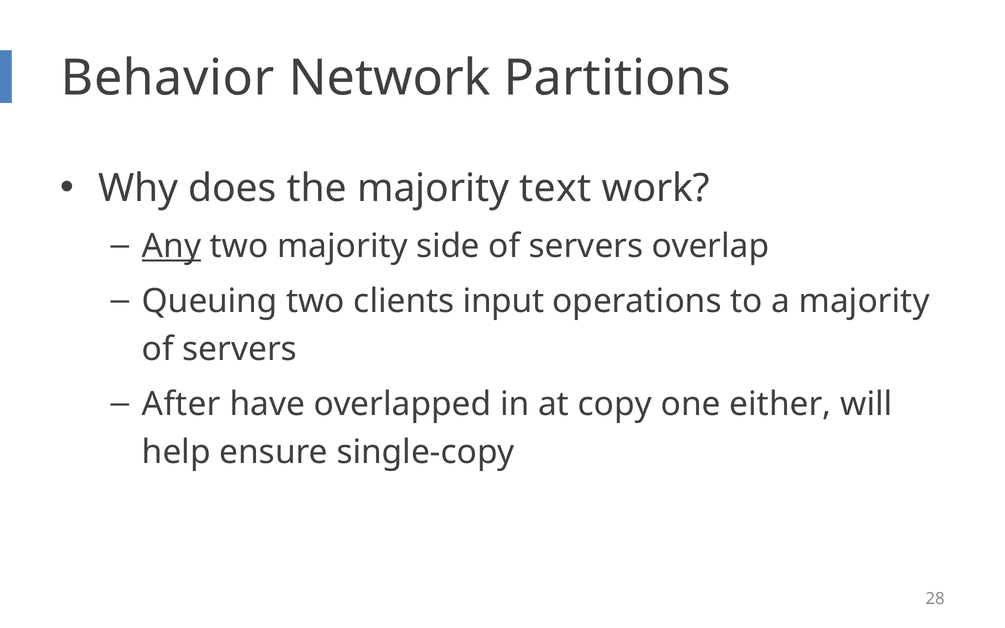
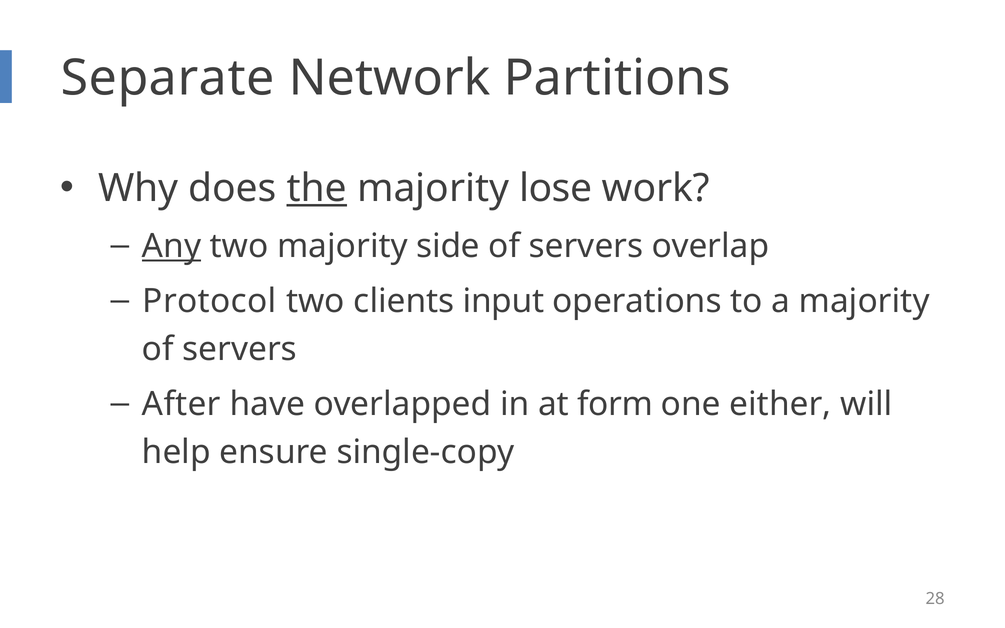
Behavior: Behavior -> Separate (168, 78)
the underline: none -> present (317, 188)
text: text -> lose (556, 188)
Queuing: Queuing -> Protocol (210, 301)
copy: copy -> form (615, 404)
